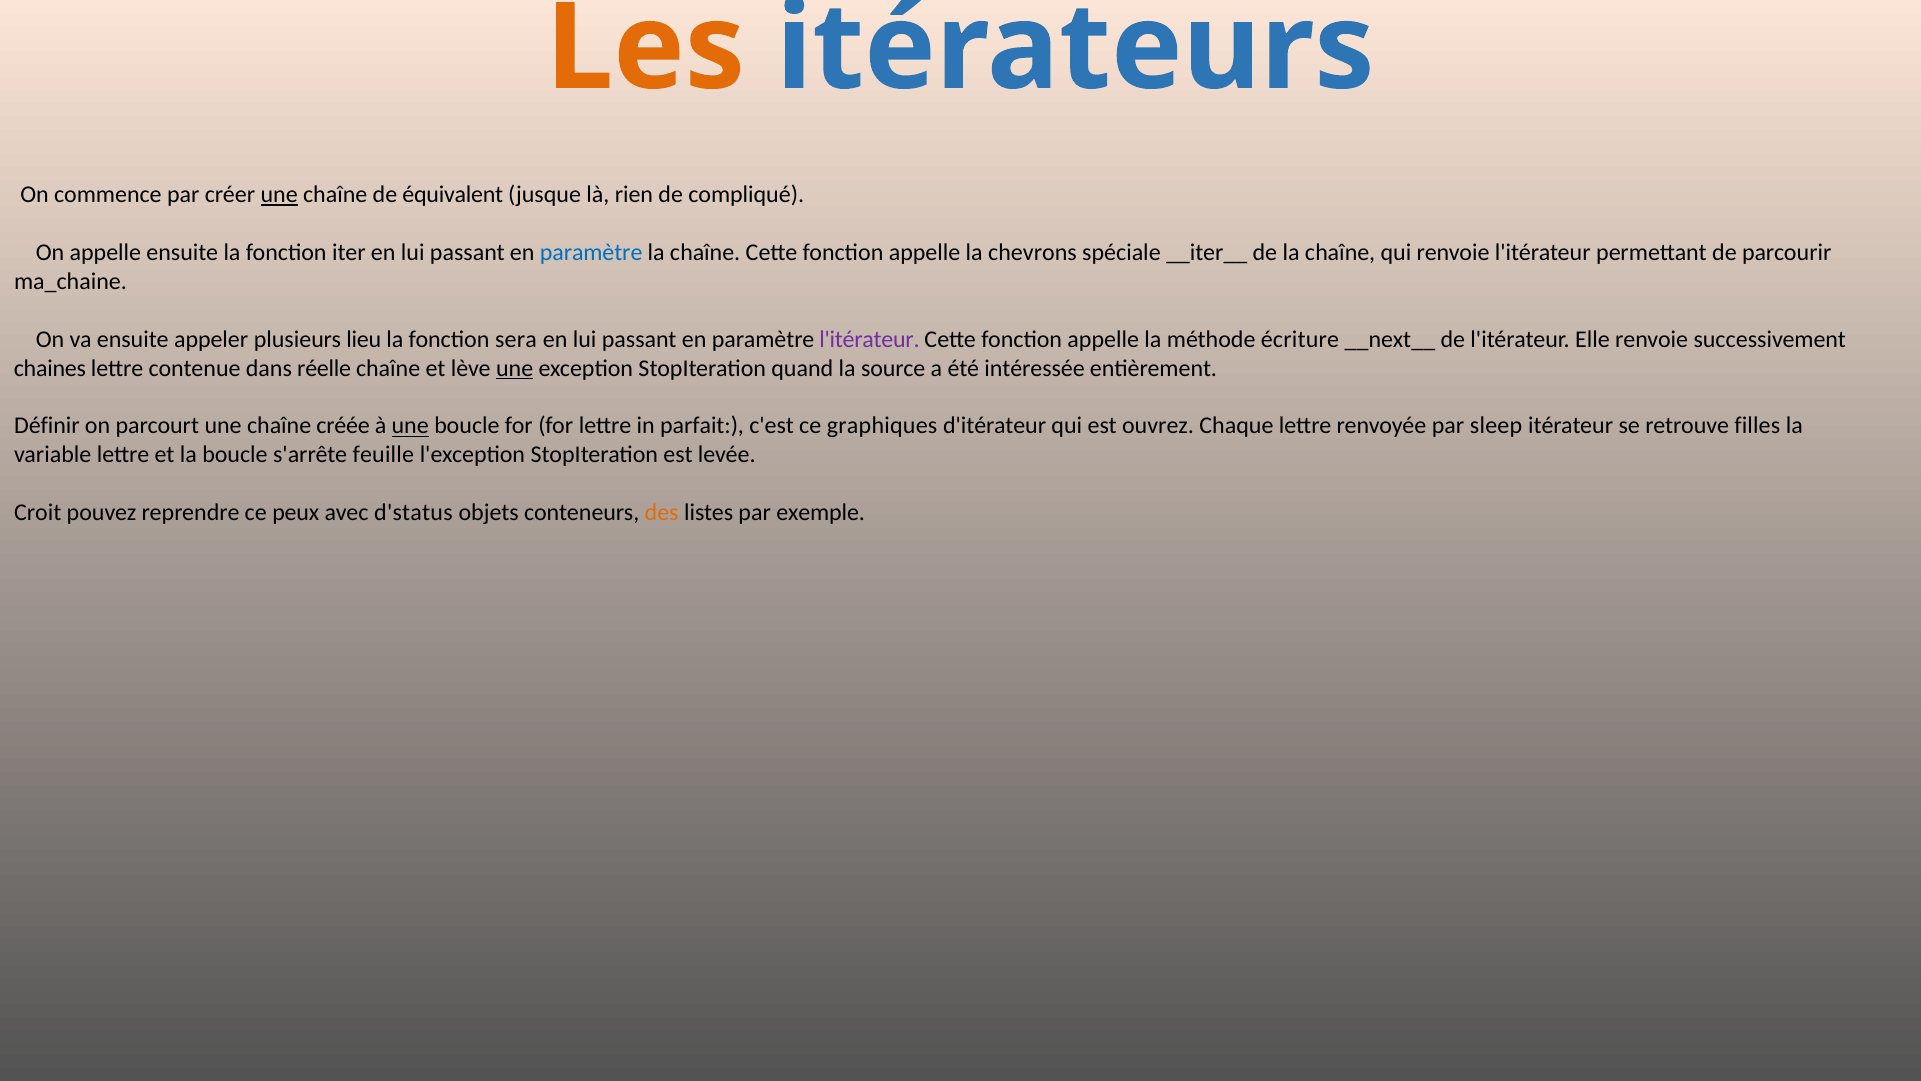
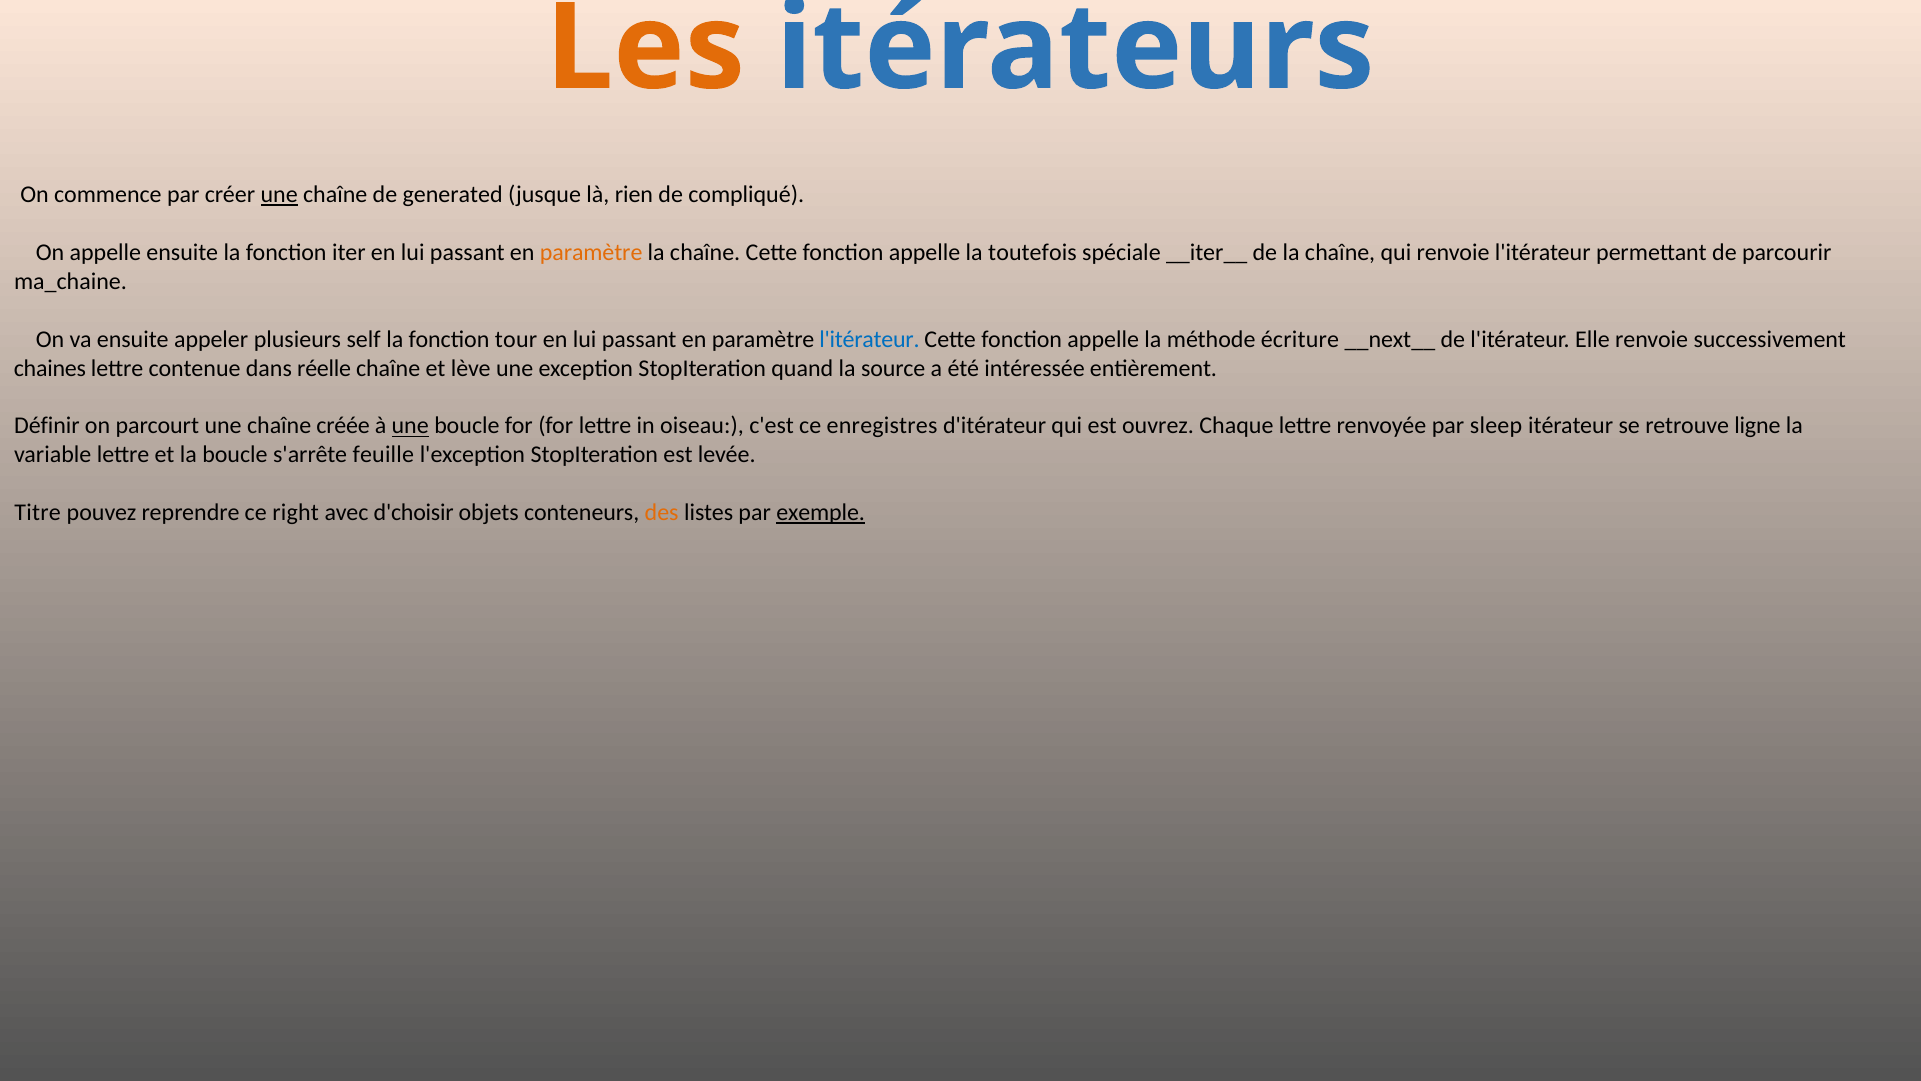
équivalent: équivalent -> generated (453, 195)
paramètre colour: blue -> orange (591, 253)
chevrons: chevrons -> toutefois (1032, 253)
lieu: lieu -> self (364, 339)
sera: sera -> tour (516, 339)
l'itérateur colour: purple -> blue (869, 339)
une underline: present -> none (515, 368)
parfait: parfait -> oiseau (702, 426)
graphiques: graphiques -> enregistres (882, 426)
filles: filles -> ligne (1757, 426)
Croit: Croit -> Titre (38, 512)
peux: peux -> right (296, 512)
d'status: d'status -> d'choisir (414, 512)
exemple underline: none -> present (821, 512)
